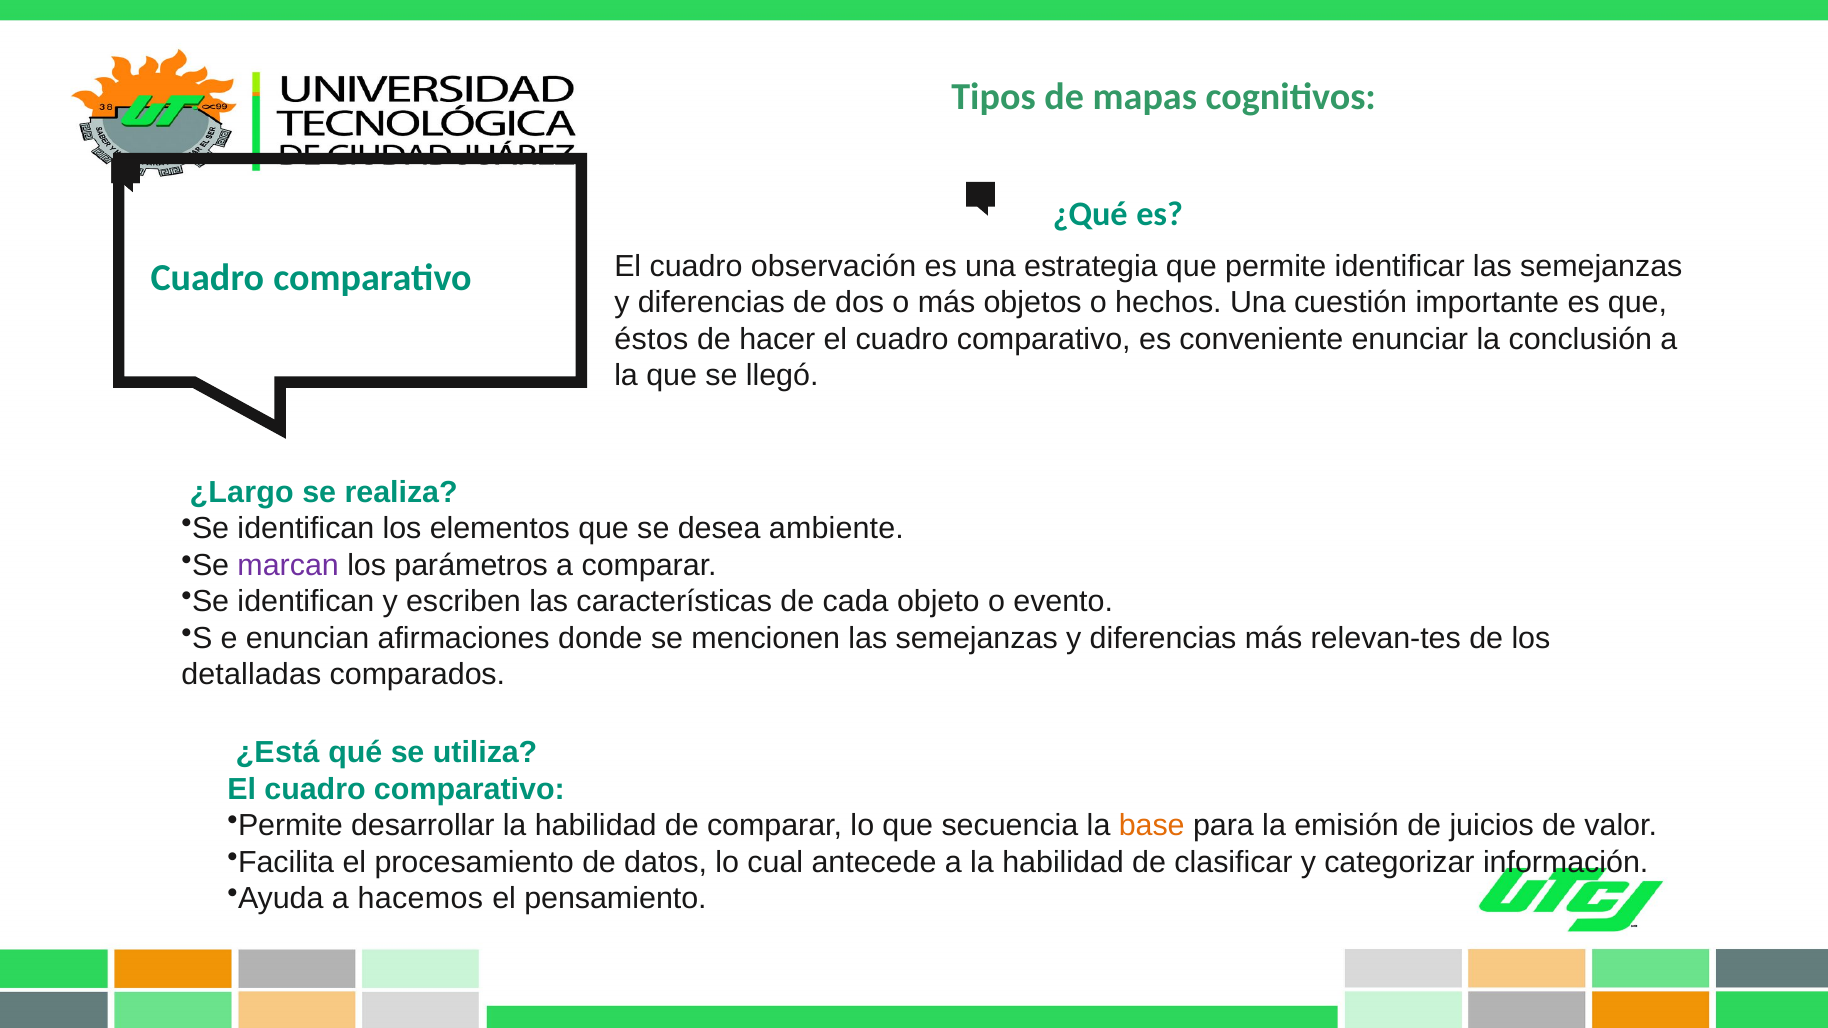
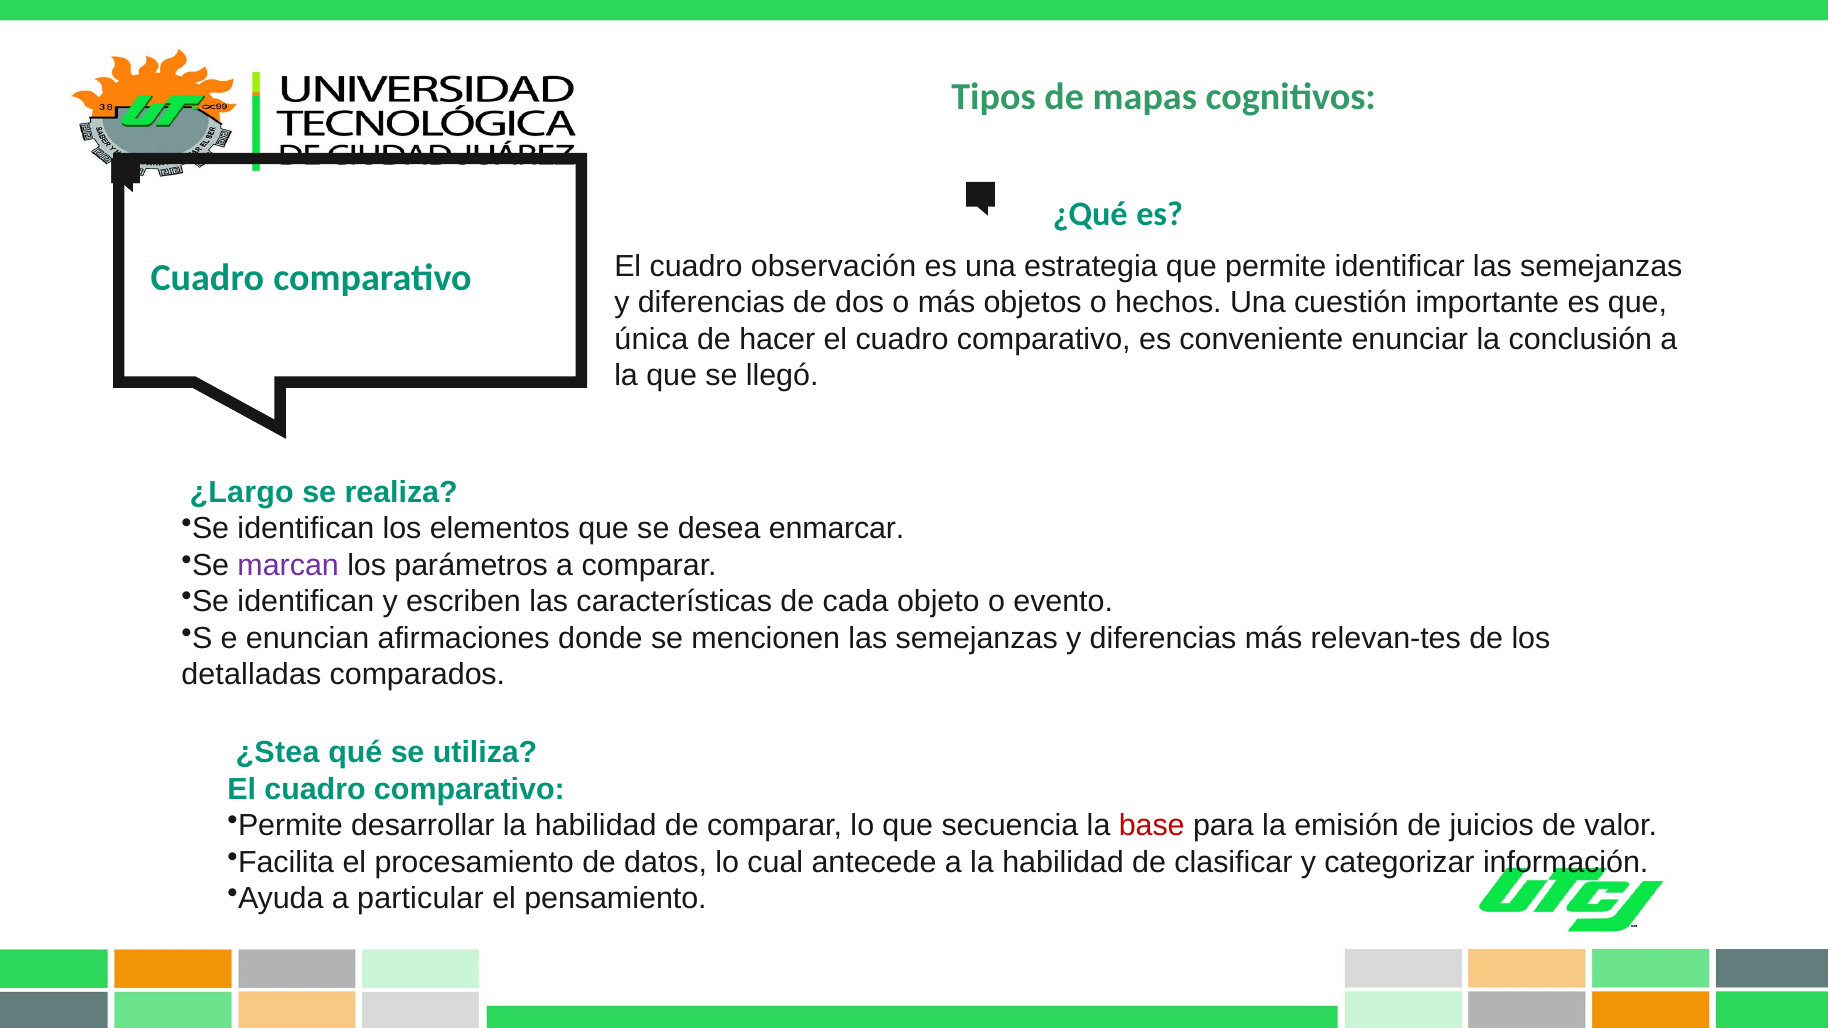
éstos: éstos -> única (651, 339)
ambiente: ambiente -> enmarcar (837, 529)
¿Está: ¿Está -> ¿Stea (278, 753)
base colour: orange -> red (1152, 826)
hacemos: hacemos -> particular (420, 899)
